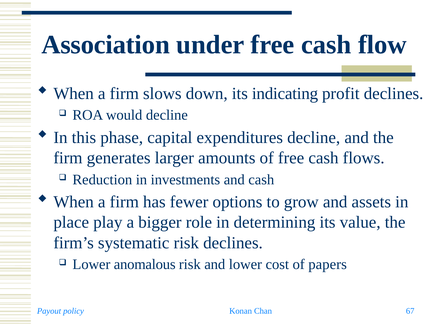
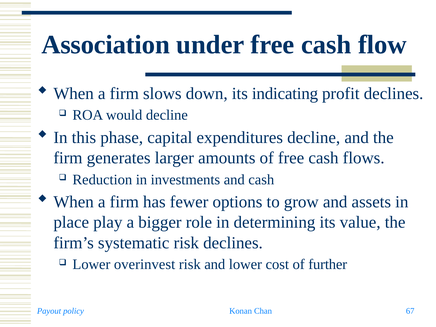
anomalous: anomalous -> overinvest (145, 264)
papers: papers -> further (328, 264)
